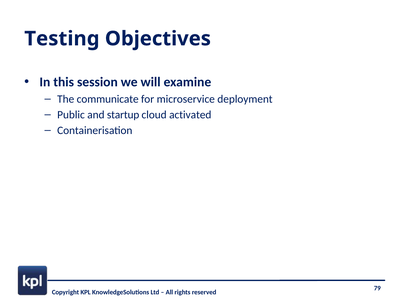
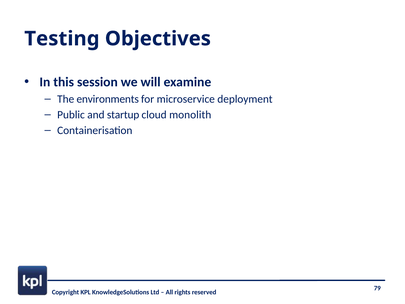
communicate: communicate -> environments (108, 99)
activated: activated -> monolith (190, 115)
